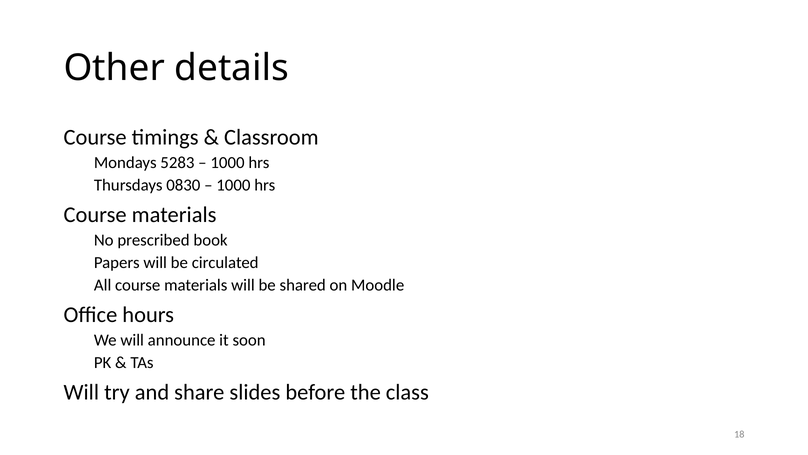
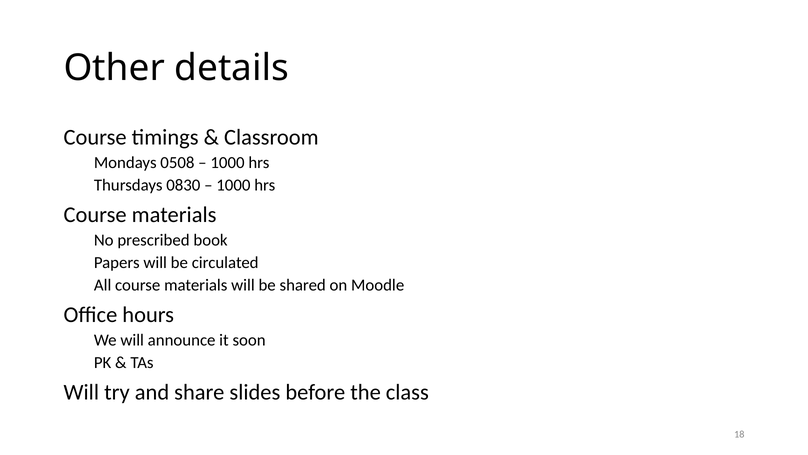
5283: 5283 -> 0508 (177, 162)
